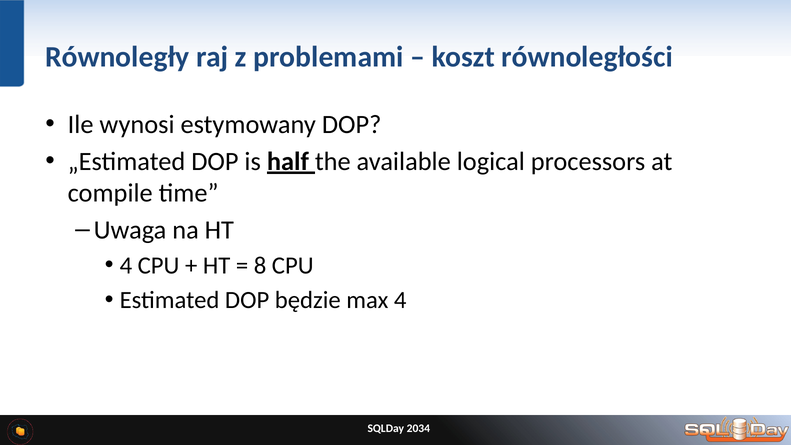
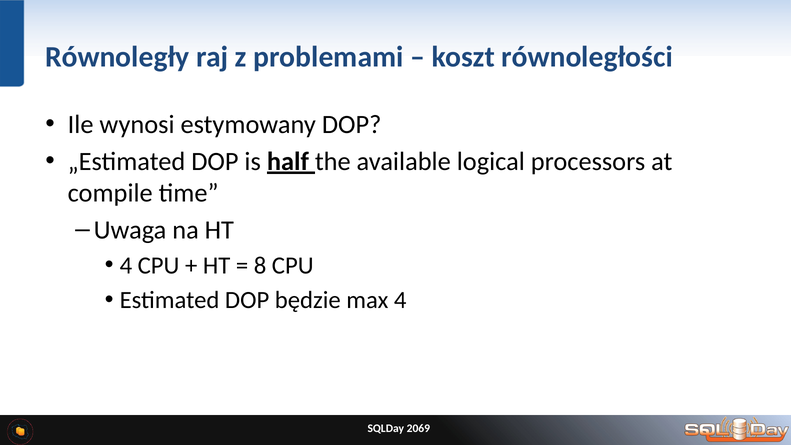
2034: 2034 -> 2069 (418, 428)
